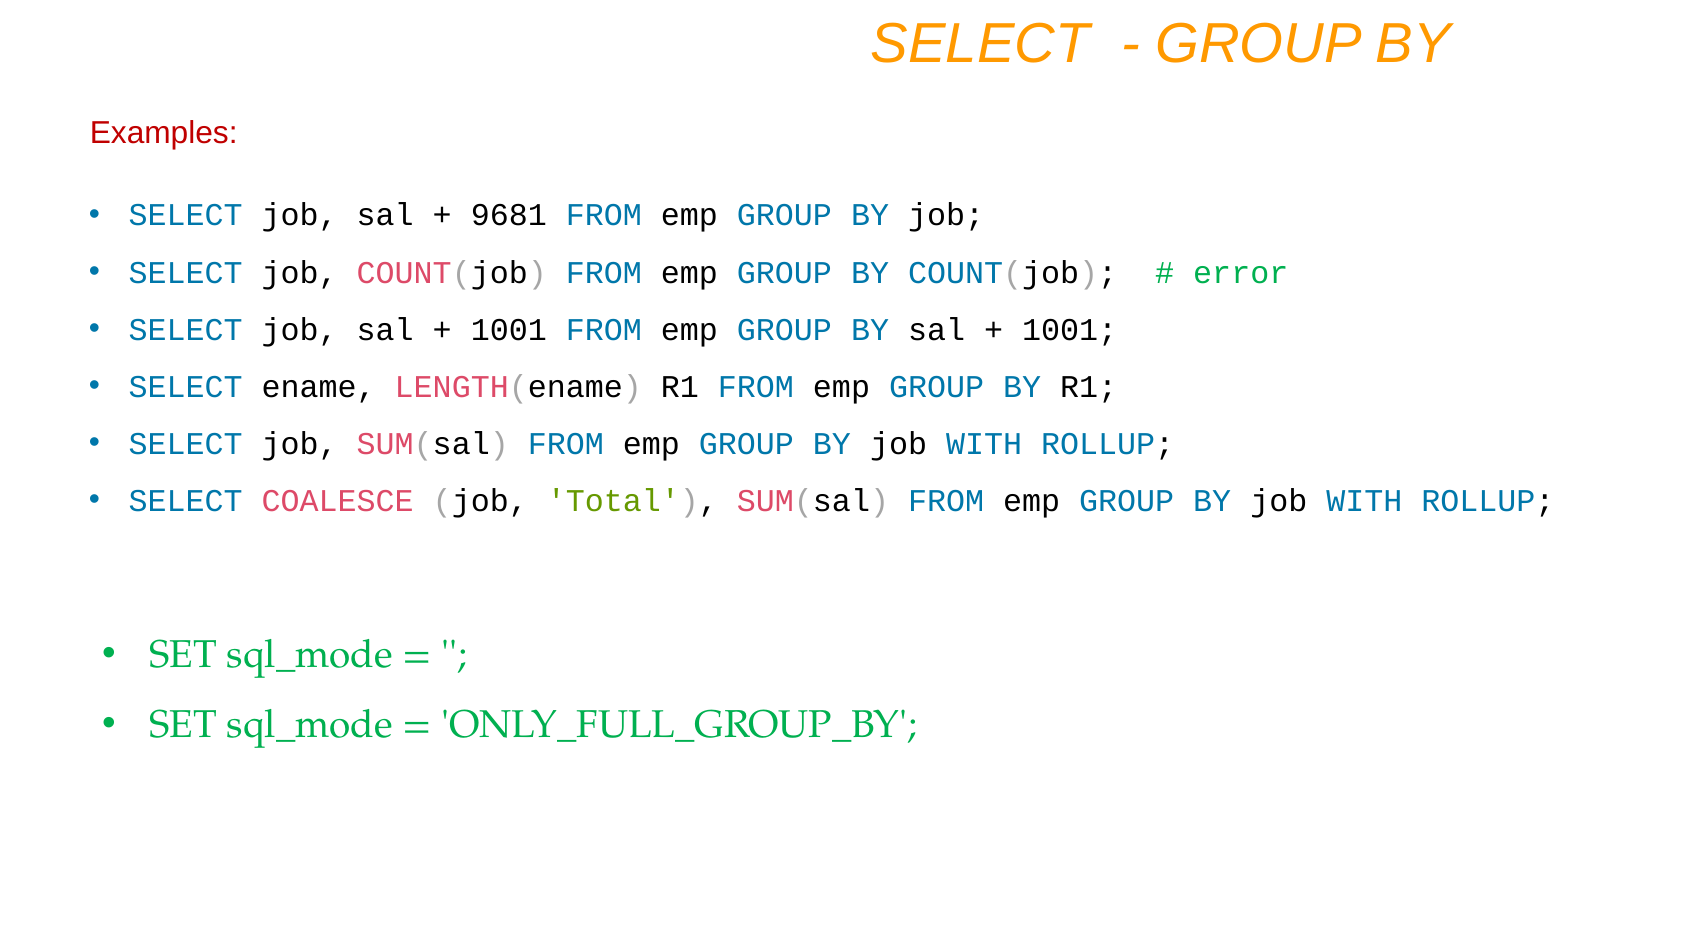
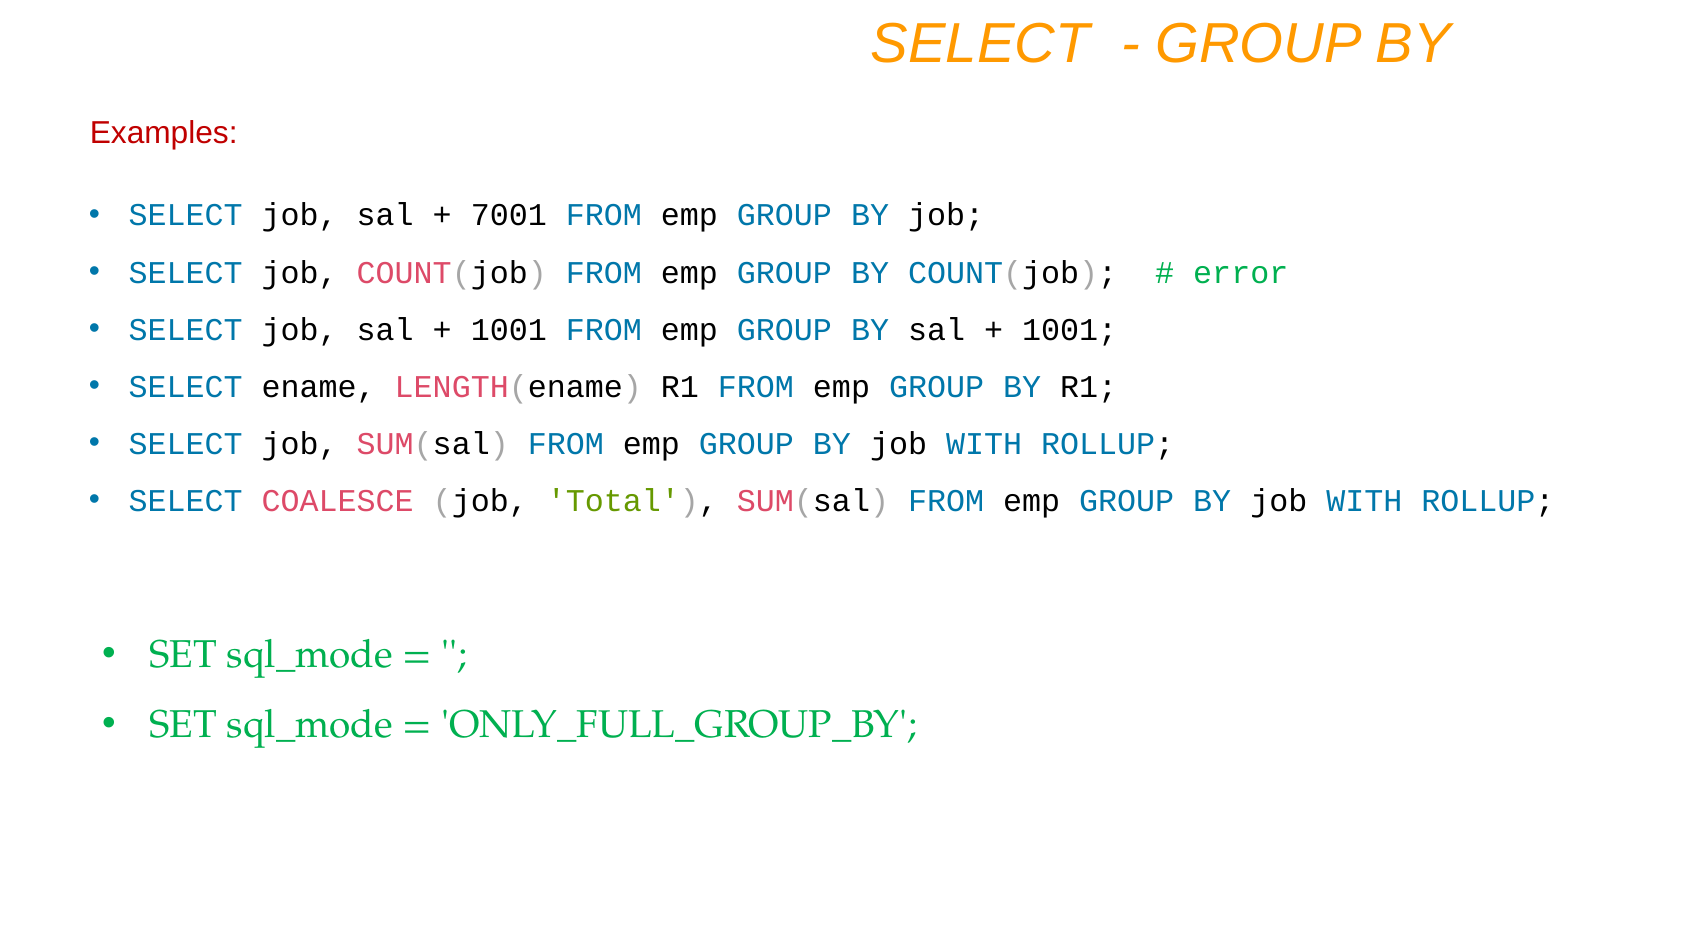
9681: 9681 -> 7001 (509, 215)
